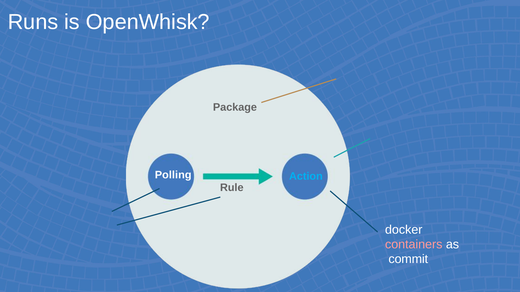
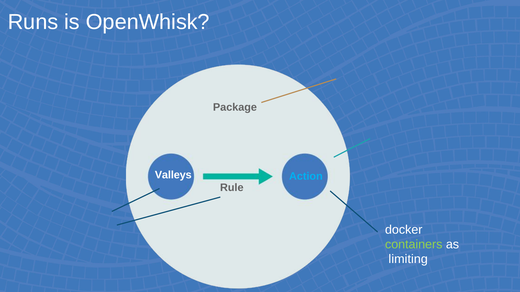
Polling: Polling -> Valleys (173, 175)
containers colour: pink -> light green (414, 245)
commit: commit -> limiting (408, 260)
